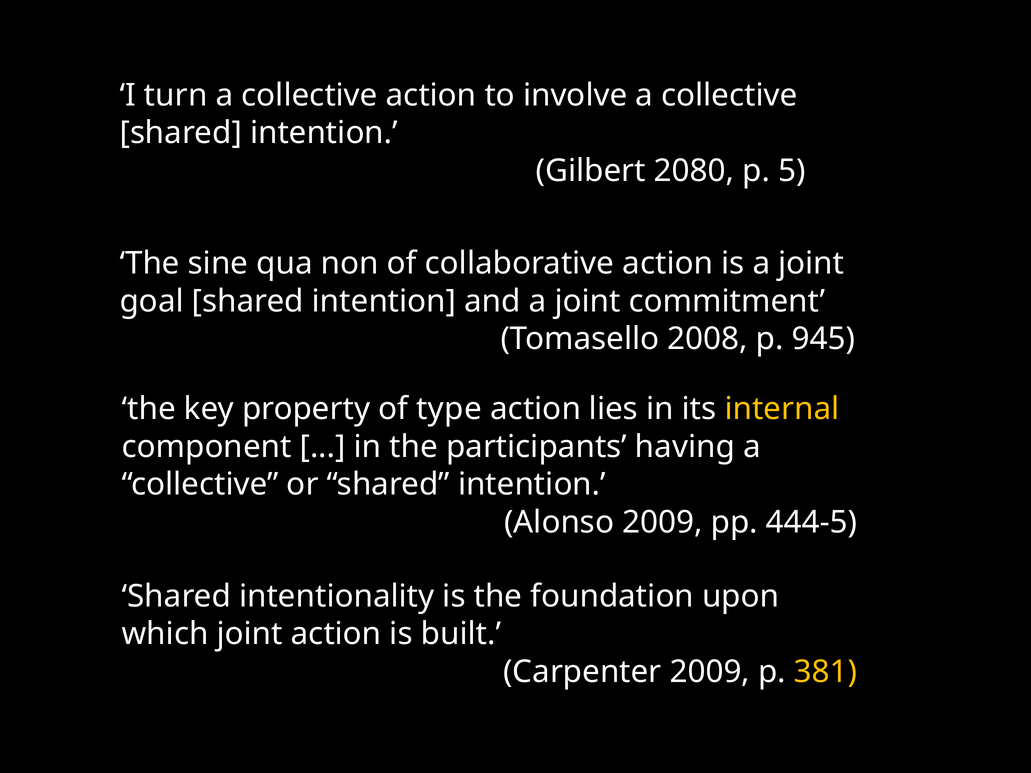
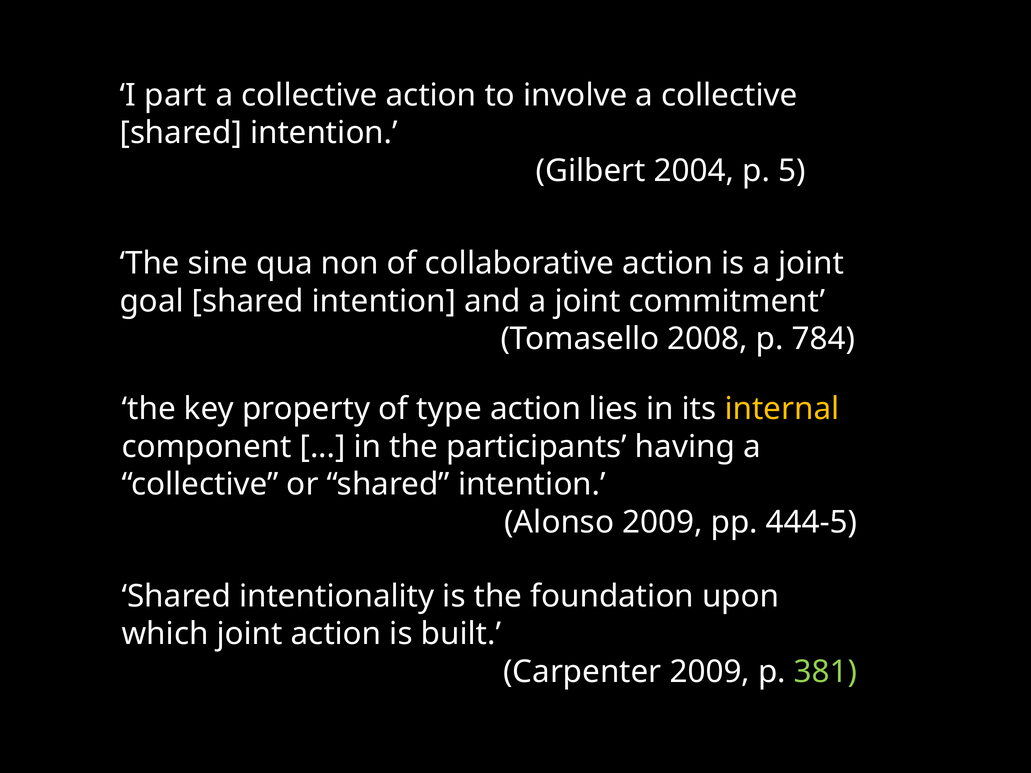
turn: turn -> part (176, 95)
2080: 2080 -> 2004 (694, 171)
945: 945 -> 784 (824, 339)
381 colour: yellow -> light green (826, 672)
